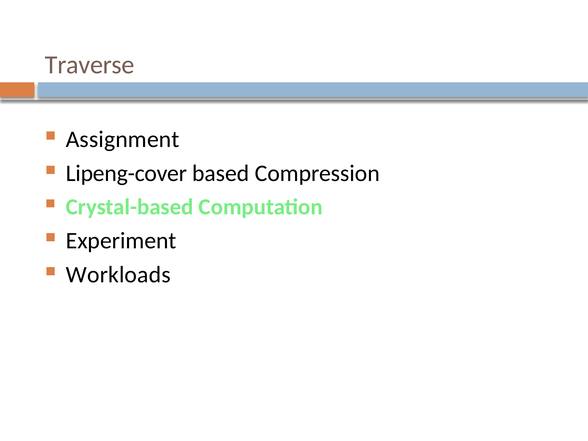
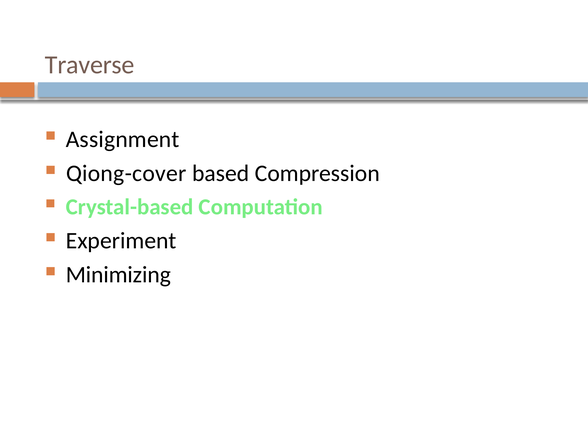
Lipeng-cover: Lipeng-cover -> Qiong-cover (126, 173)
Workloads: Workloads -> Minimizing (118, 275)
